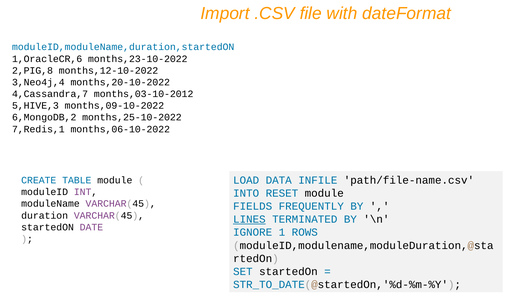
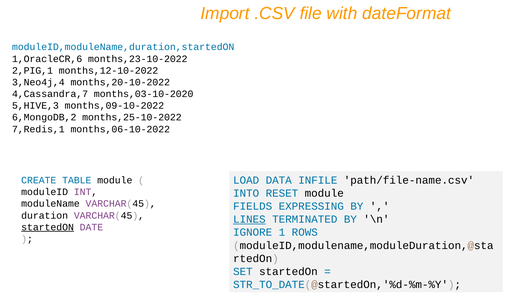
2,PIG,8: 2,PIG,8 -> 2,PIG,1 (32, 70)
months,03-10-2012: months,03-10-2012 -> months,03-10-2020 (144, 94)
FREQUENTLY: FREQUENTLY -> EXPRESSING (311, 206)
startedON underline: none -> present (48, 227)
